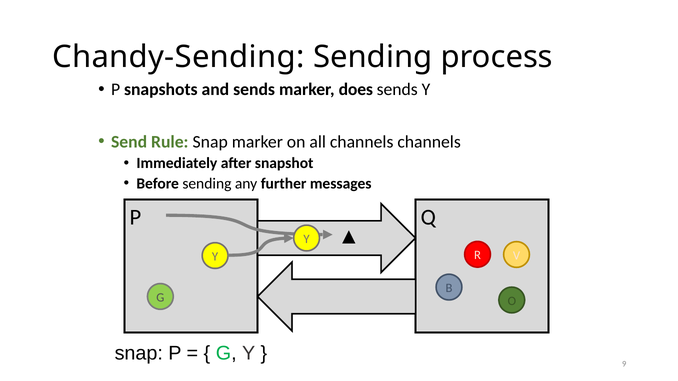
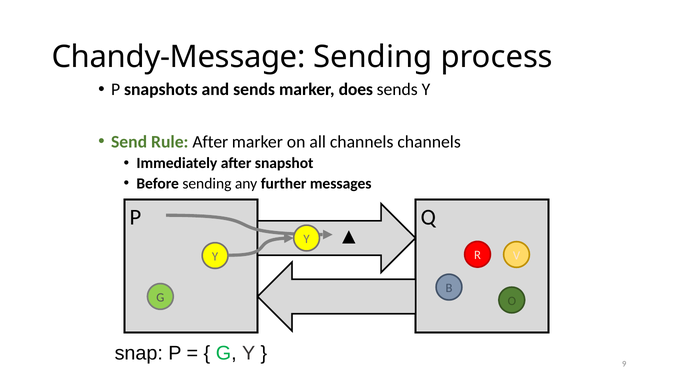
Chandy-Sending: Chandy-Sending -> Chandy-Message (179, 57)
Rule Snap: Snap -> After (210, 142)
